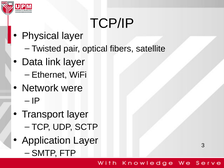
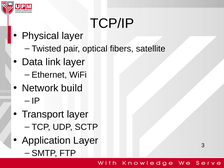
were: were -> build (72, 88)
